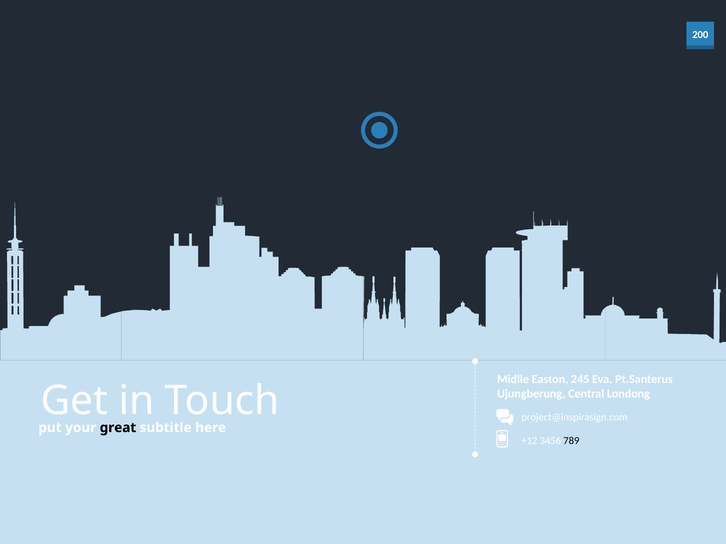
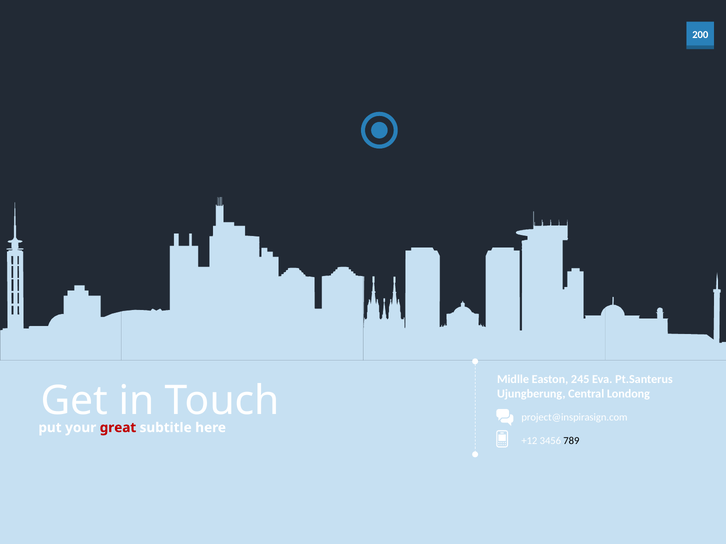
great colour: black -> red (118, 428)
